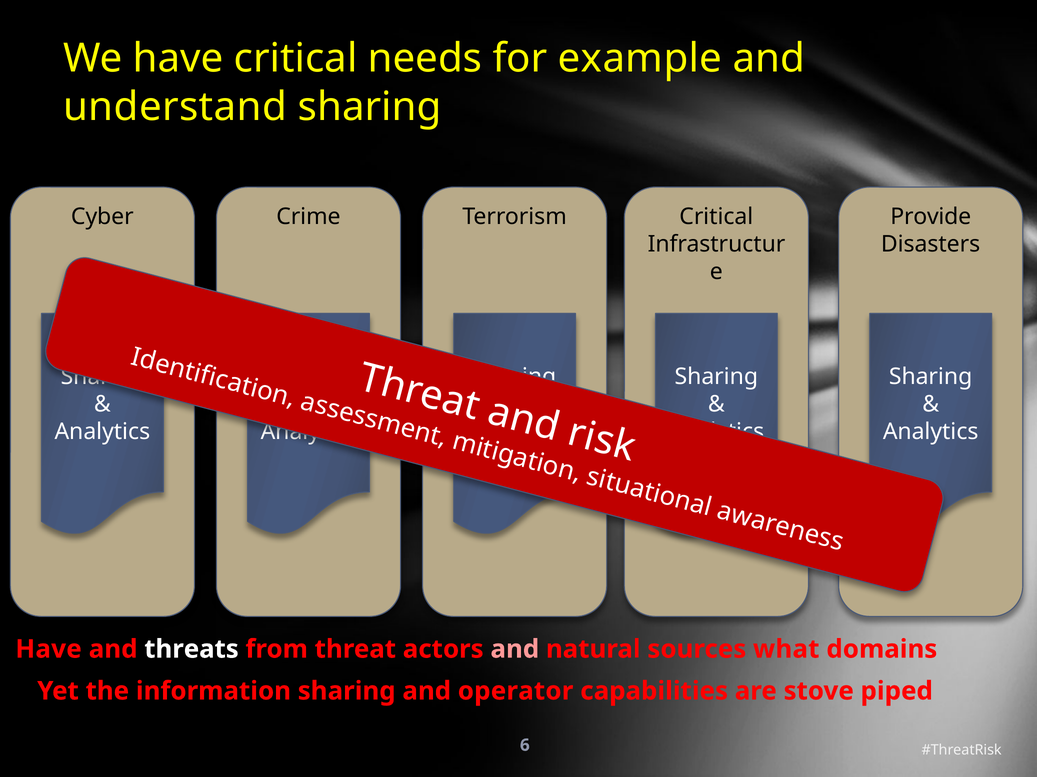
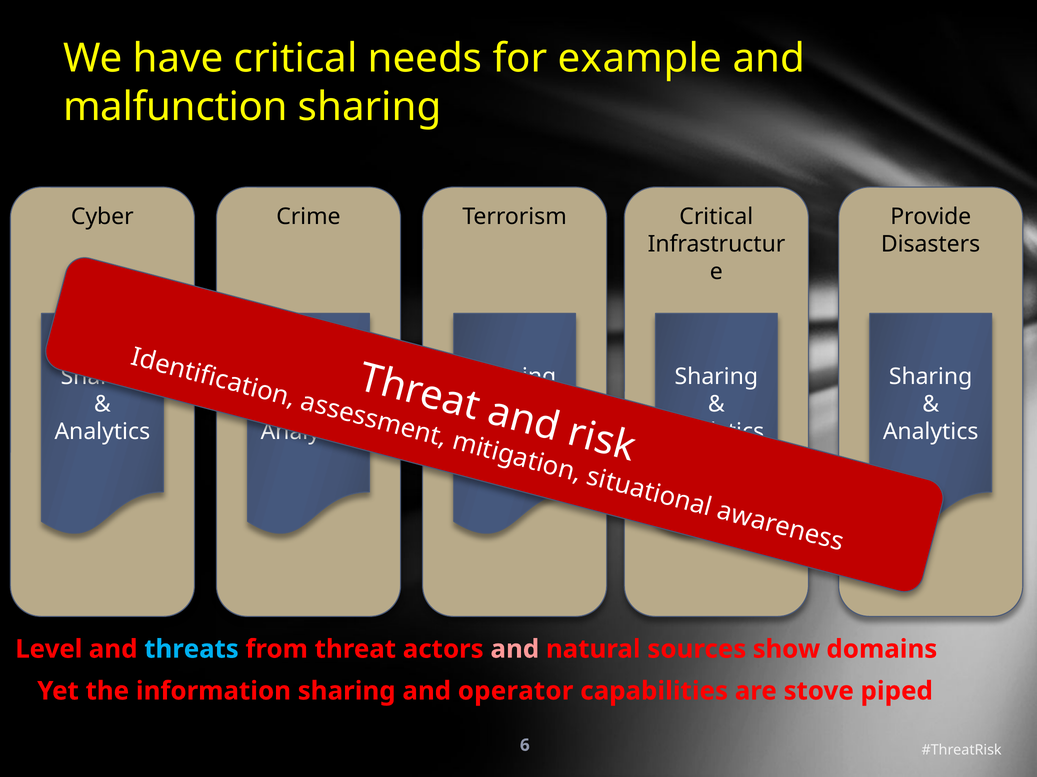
understand: understand -> malfunction (175, 107)
Have: Have -> Level (49, 650)
threats colour: white -> light blue (192, 650)
what: what -> show (786, 650)
